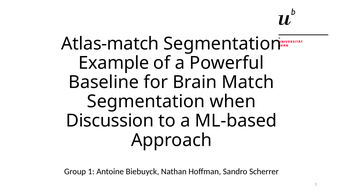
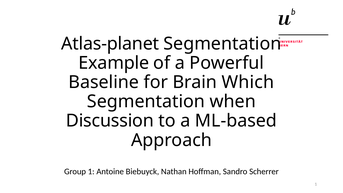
Atlas-match: Atlas-match -> Atlas-planet (110, 44)
Match: Match -> Which (248, 82)
